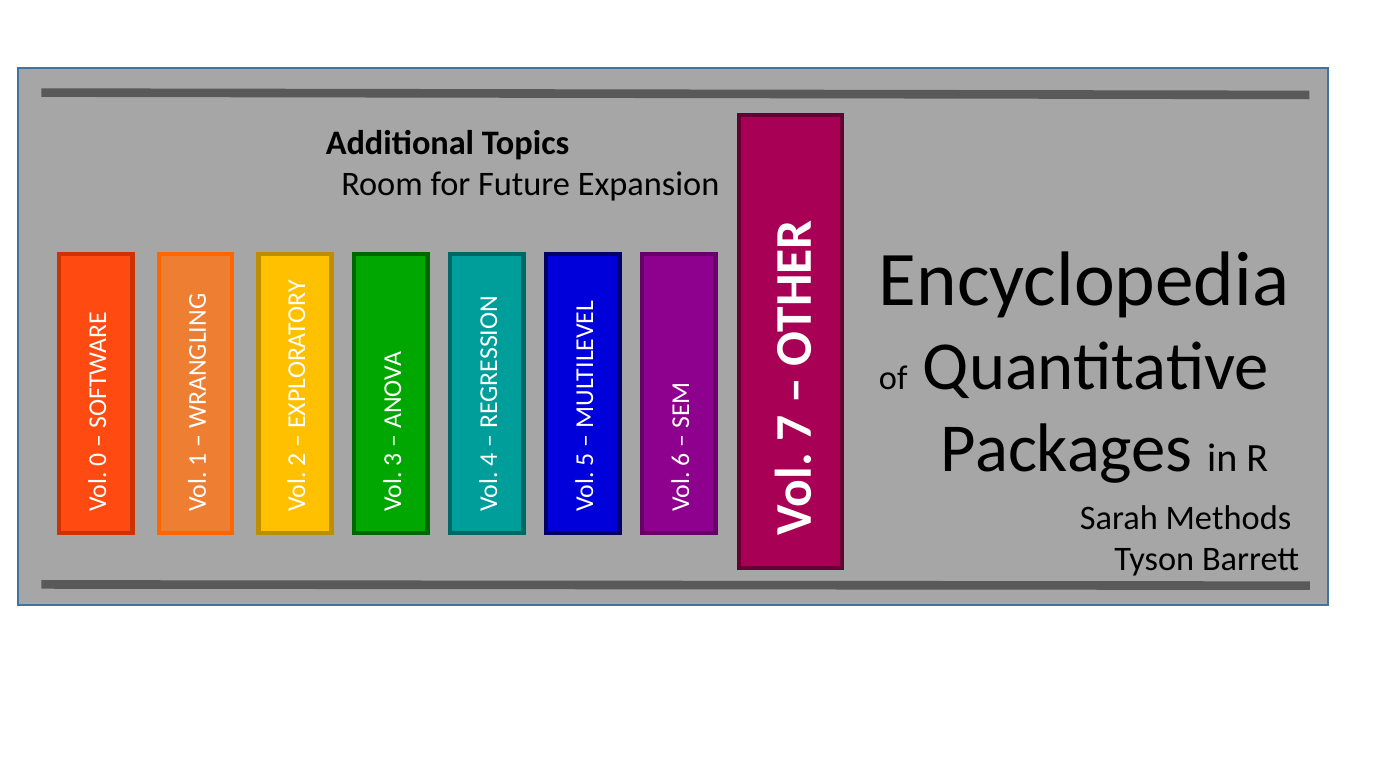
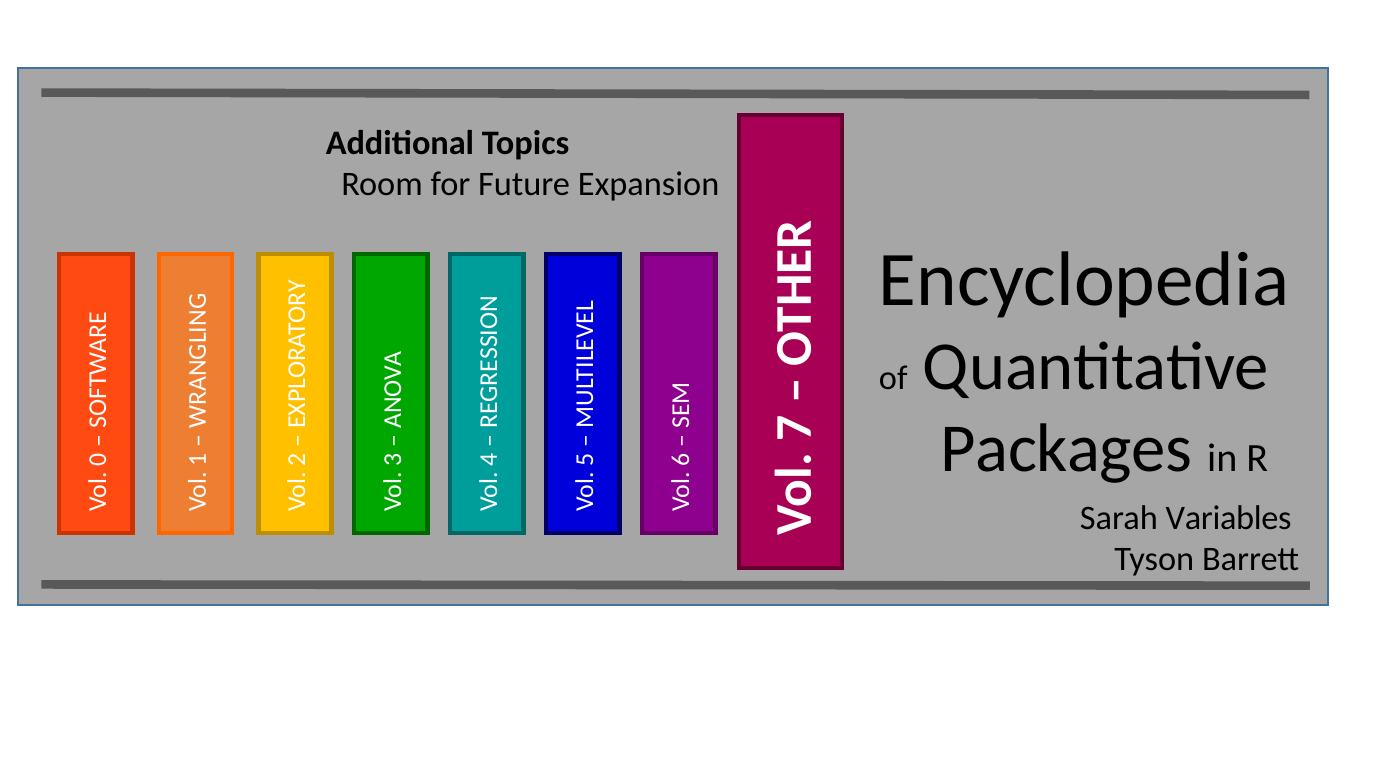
Methods: Methods -> Variables (1229, 518)
